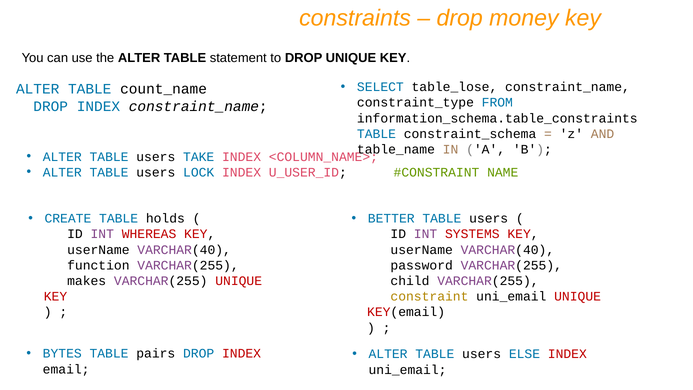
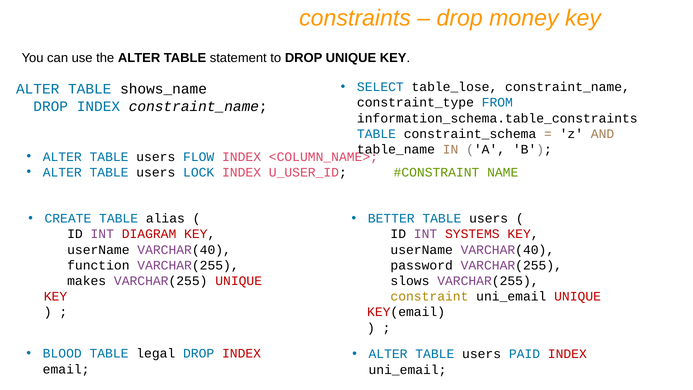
count_name: count_name -> shows_name (164, 89)
TAKE: TAKE -> FLOW (199, 157)
holds: holds -> alias (165, 218)
WHEREAS: WHEREAS -> DIAGRAM (149, 234)
child: child -> slows (410, 281)
BYTES: BYTES -> BLOOD (62, 353)
pairs: pairs -> legal (156, 353)
ELSE: ELSE -> PAID (524, 354)
